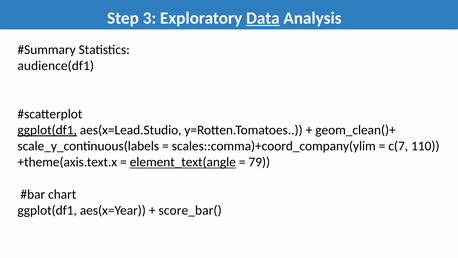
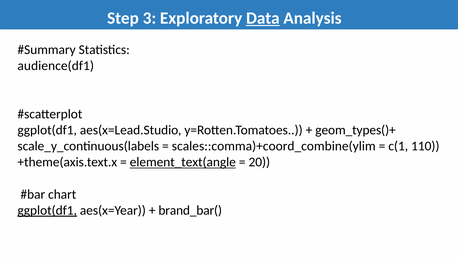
ggplot(df1 underline: present -> none (47, 130)
geom_clean()+: geom_clean()+ -> geom_types()+ (356, 130)
scales::comma)+coord_company(ylim: scales::comma)+coord_company(ylim -> scales::comma)+coord_combine(ylim (274, 146)
c(7: c(7 -> c(1 (398, 146)
79: 79 -> 20 (259, 162)
ggplot(df1 underline: none -> present (47, 210)
score_bar(: score_bar( -> brand_bar( (190, 210)
